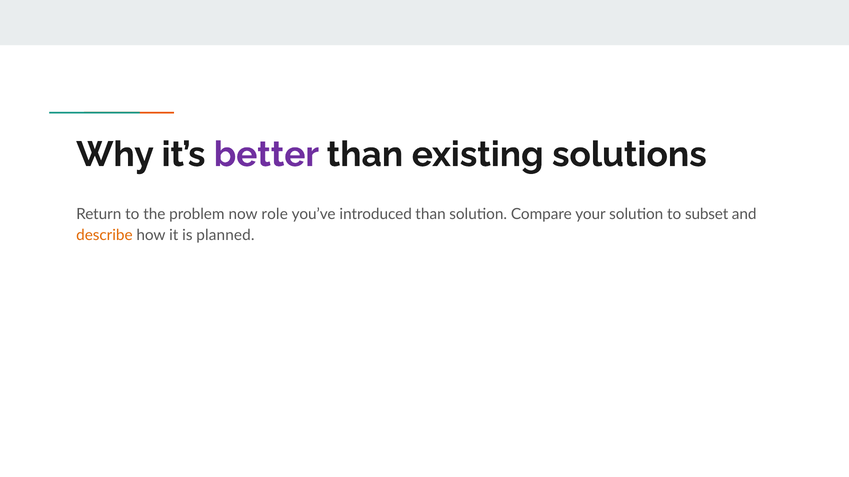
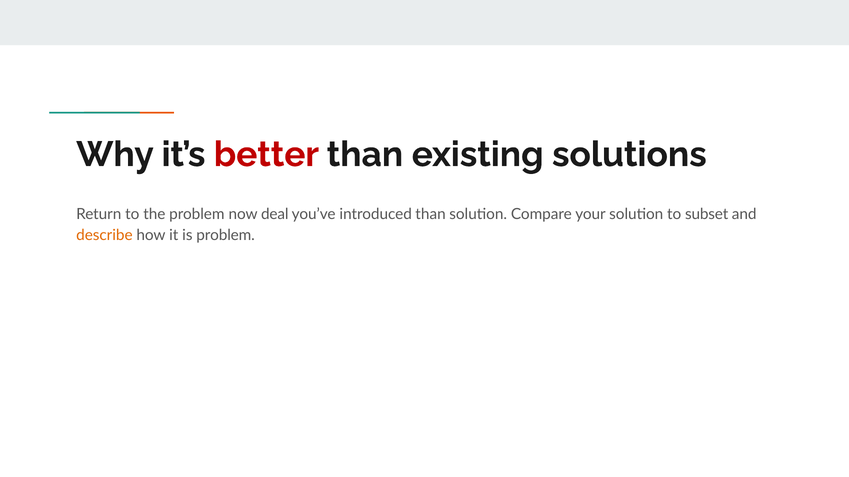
better colour: purple -> red (266, 155)
role: role -> deal (275, 215)
is planned: planned -> problem (226, 236)
